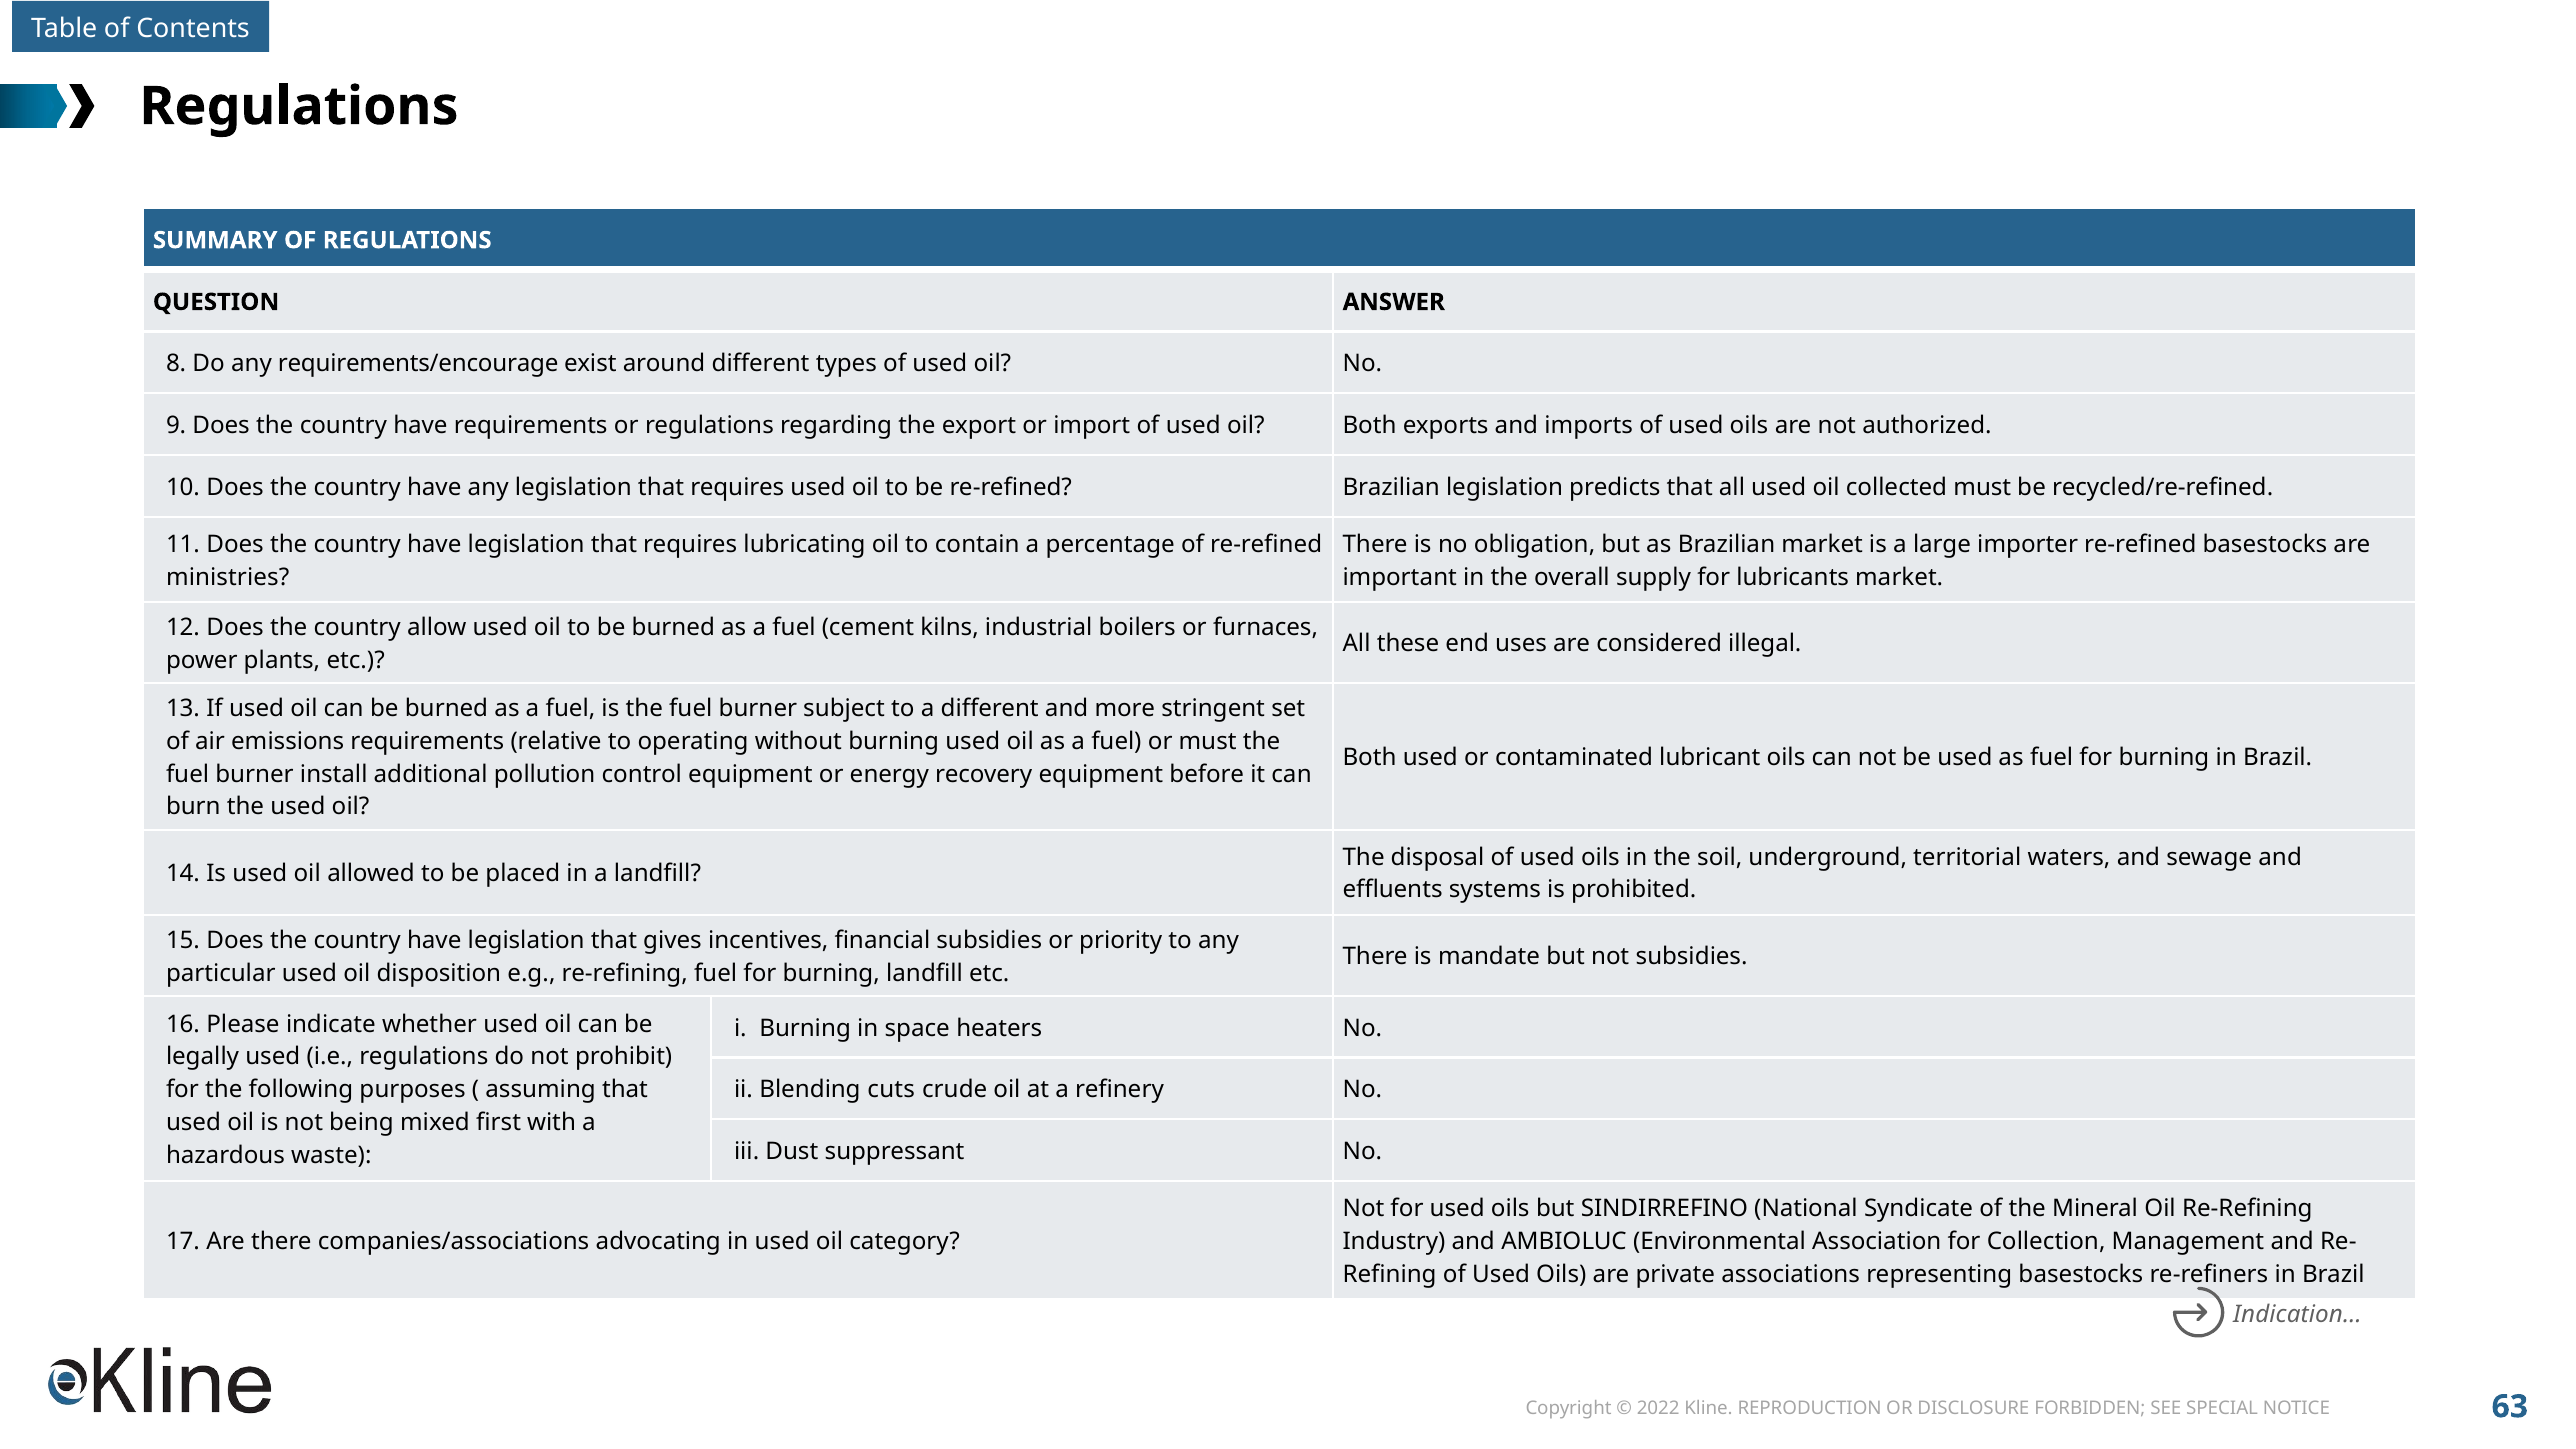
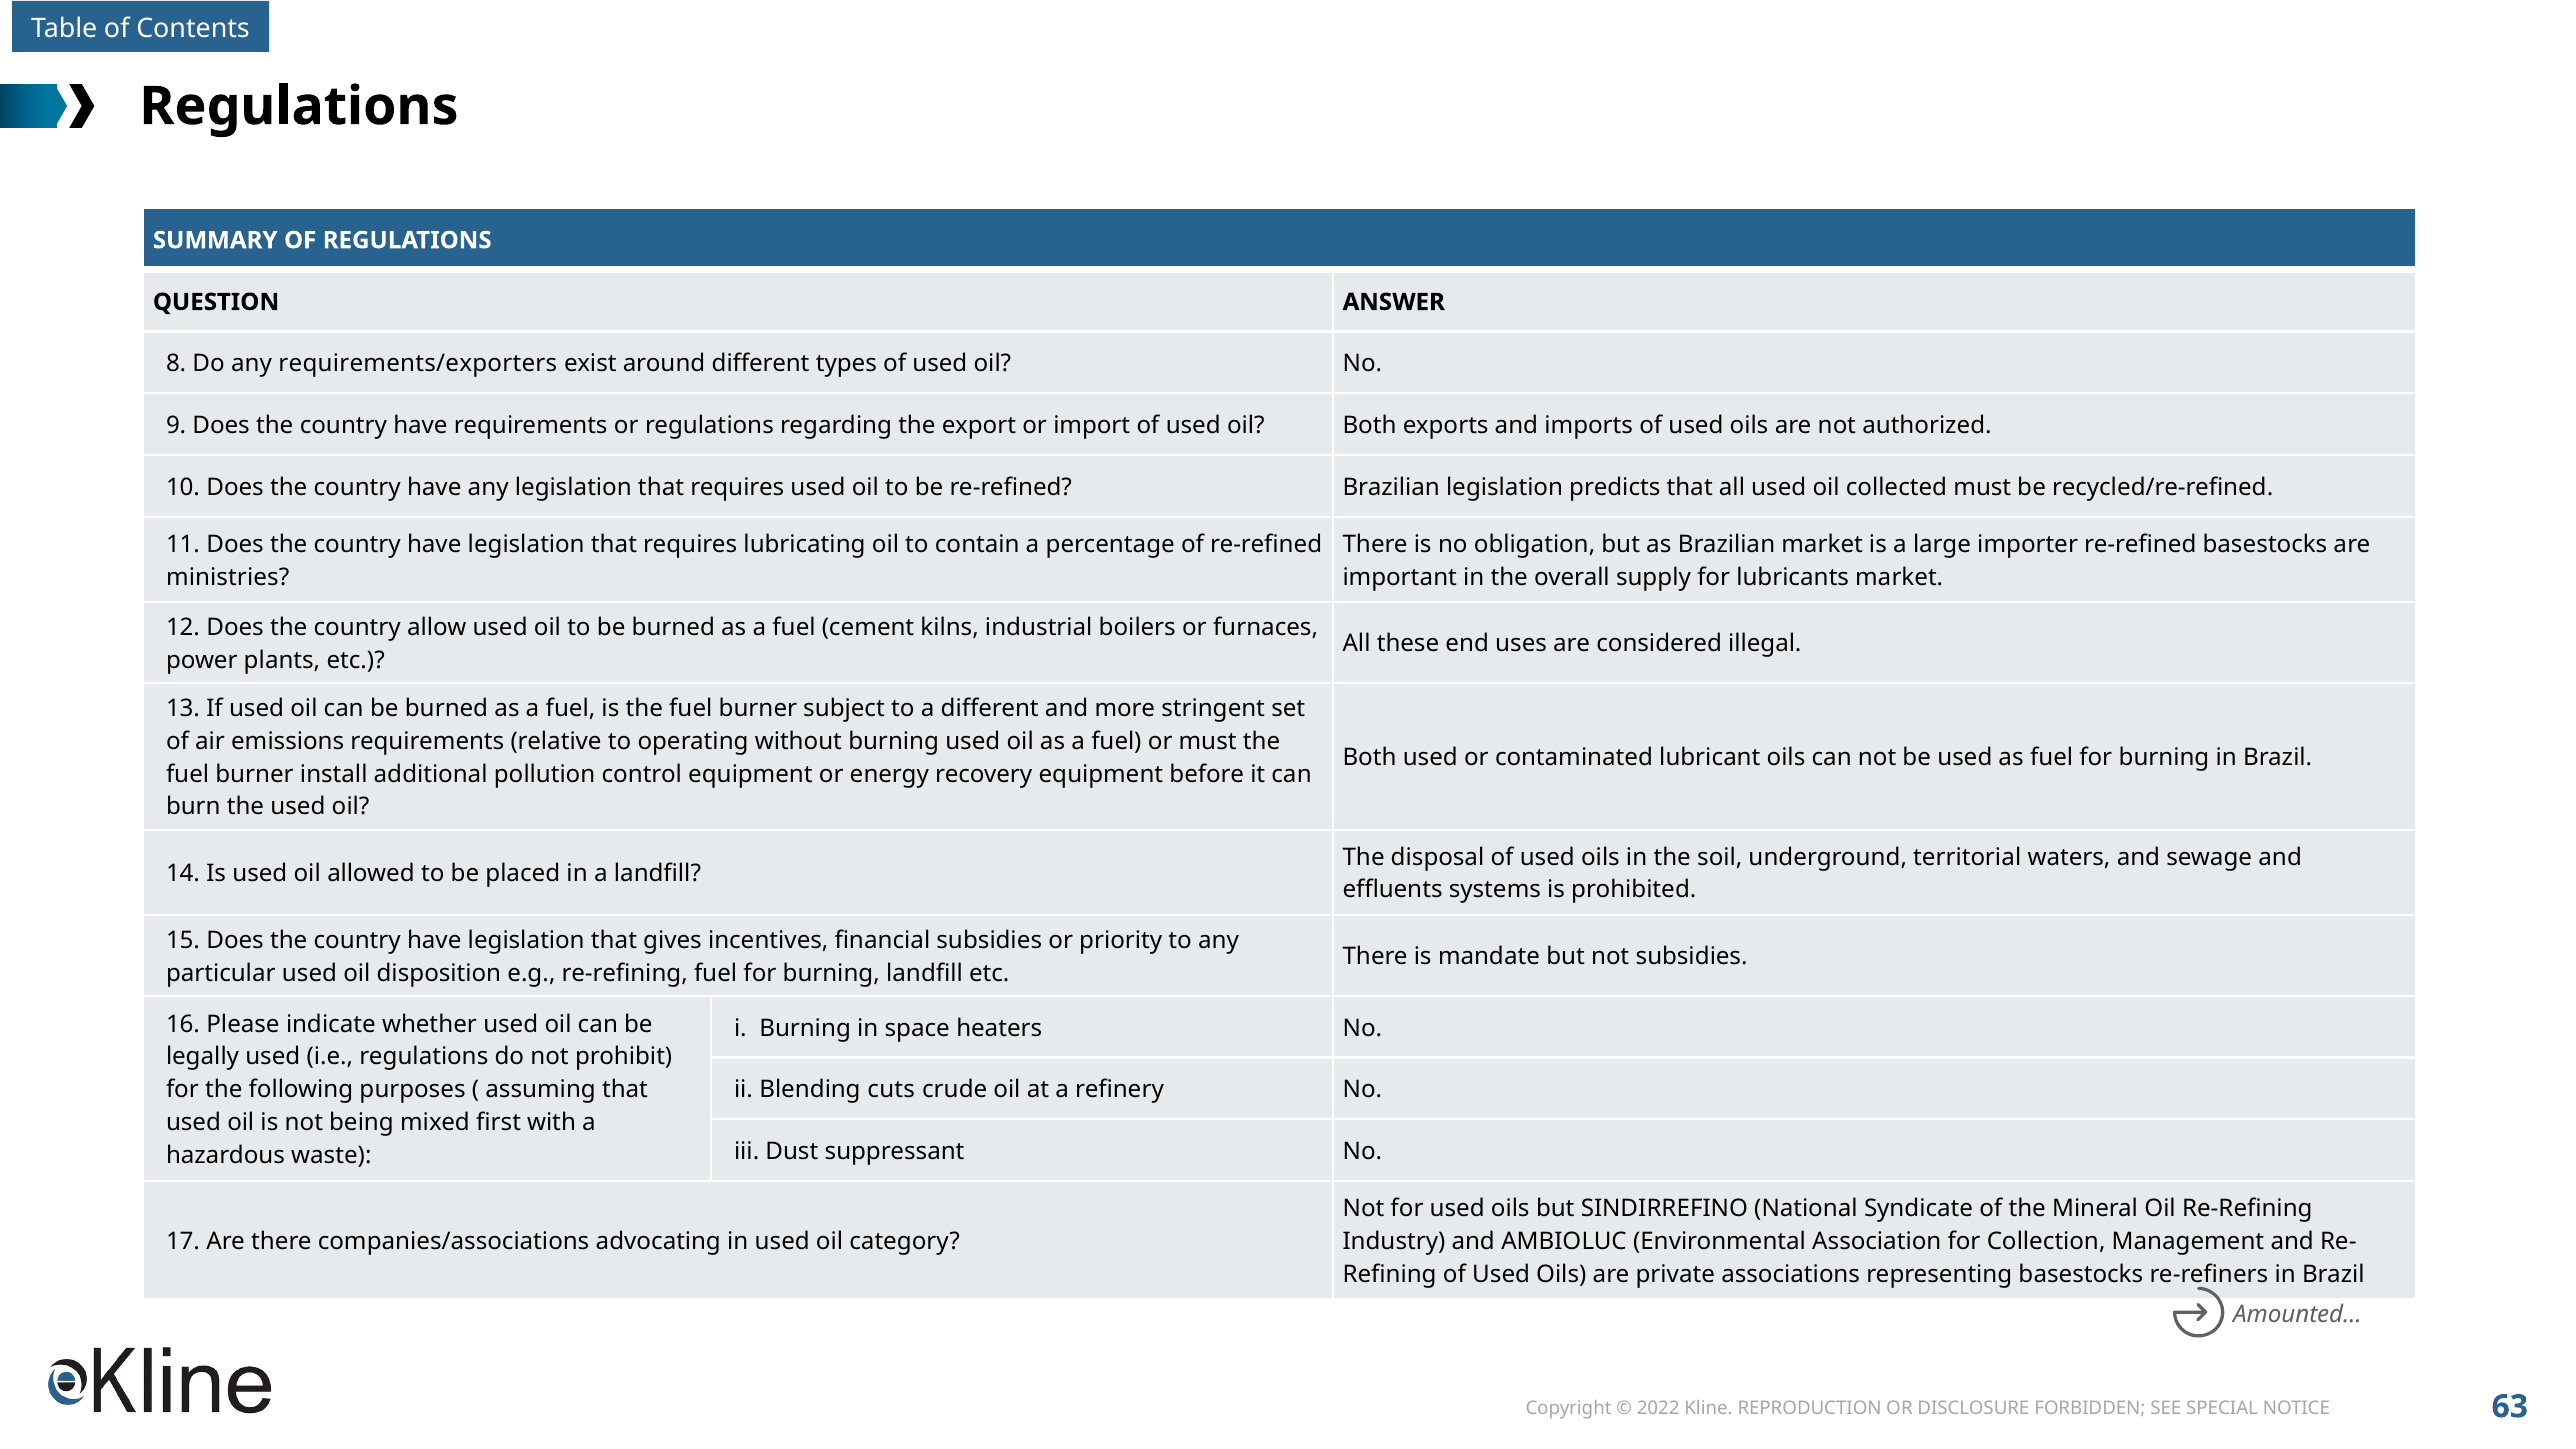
requirements/encourage: requirements/encourage -> requirements/exporters (418, 364)
Indication…: Indication… -> Amounted… (2297, 1314)
